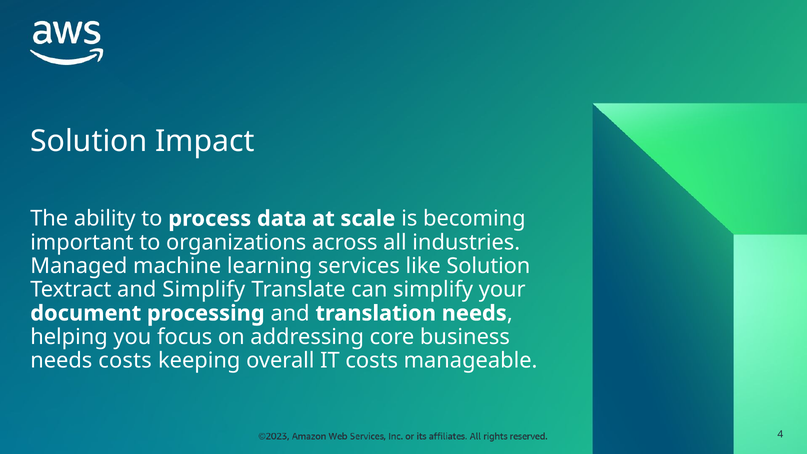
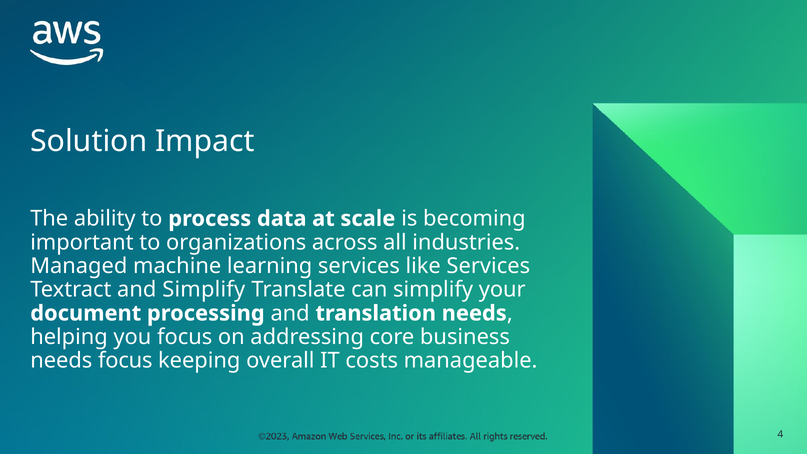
like Solution: Solution -> Services (488, 266)
needs costs: costs -> focus (125, 361)
